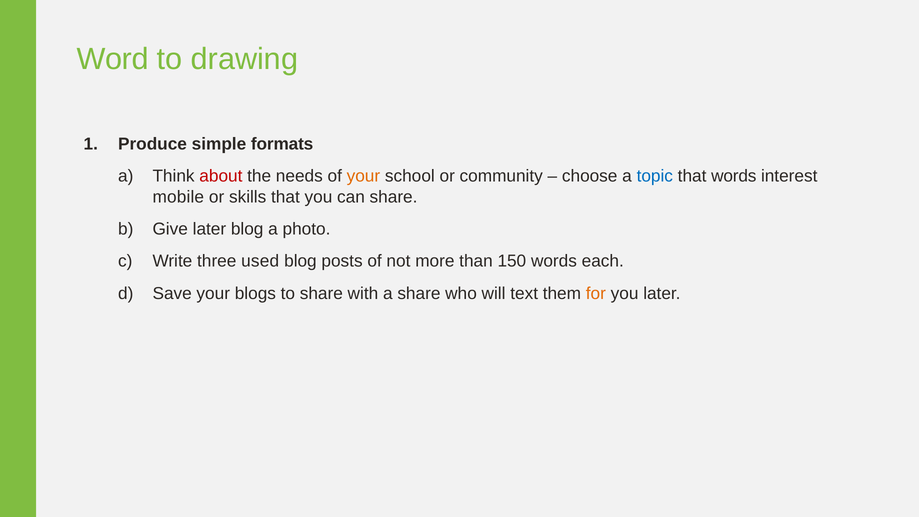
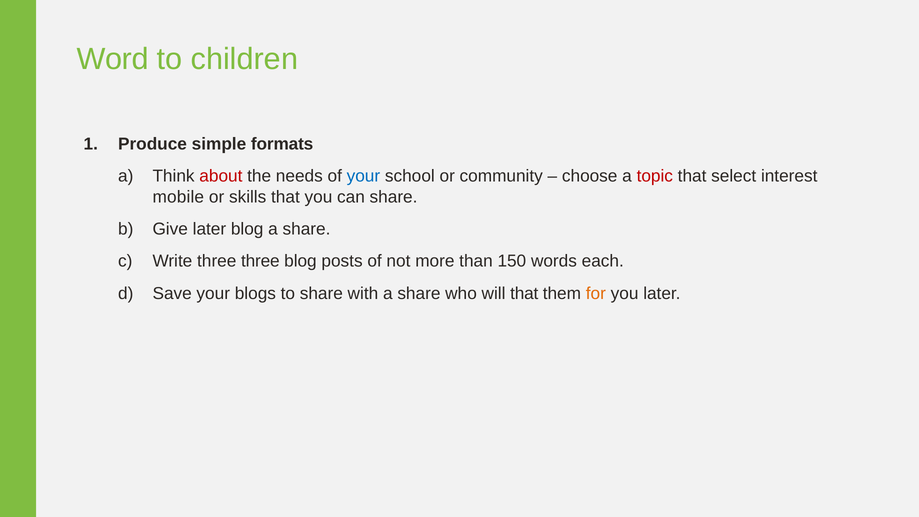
drawing: drawing -> children (244, 59)
your colour: orange -> blue (363, 176)
topic colour: blue -> red (655, 176)
that words: words -> select (734, 176)
blog a photo: photo -> share (306, 229)
three used: used -> three (260, 261)
will text: text -> that (524, 293)
